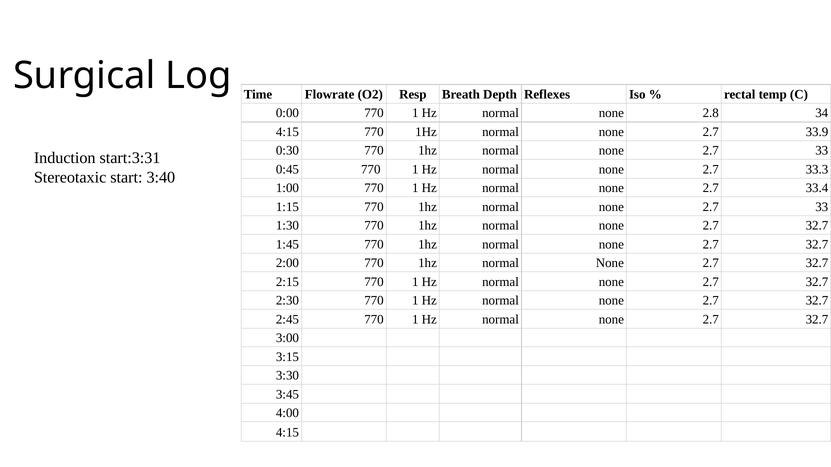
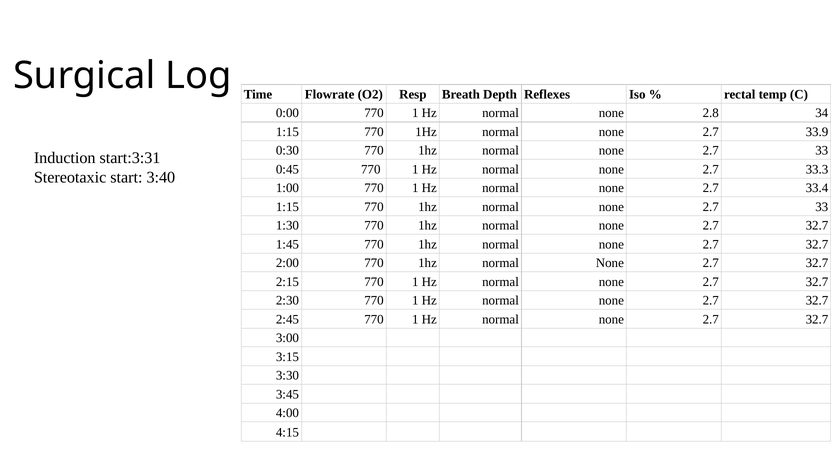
4:15: 4:15 -> 1:15 (287, 132)
